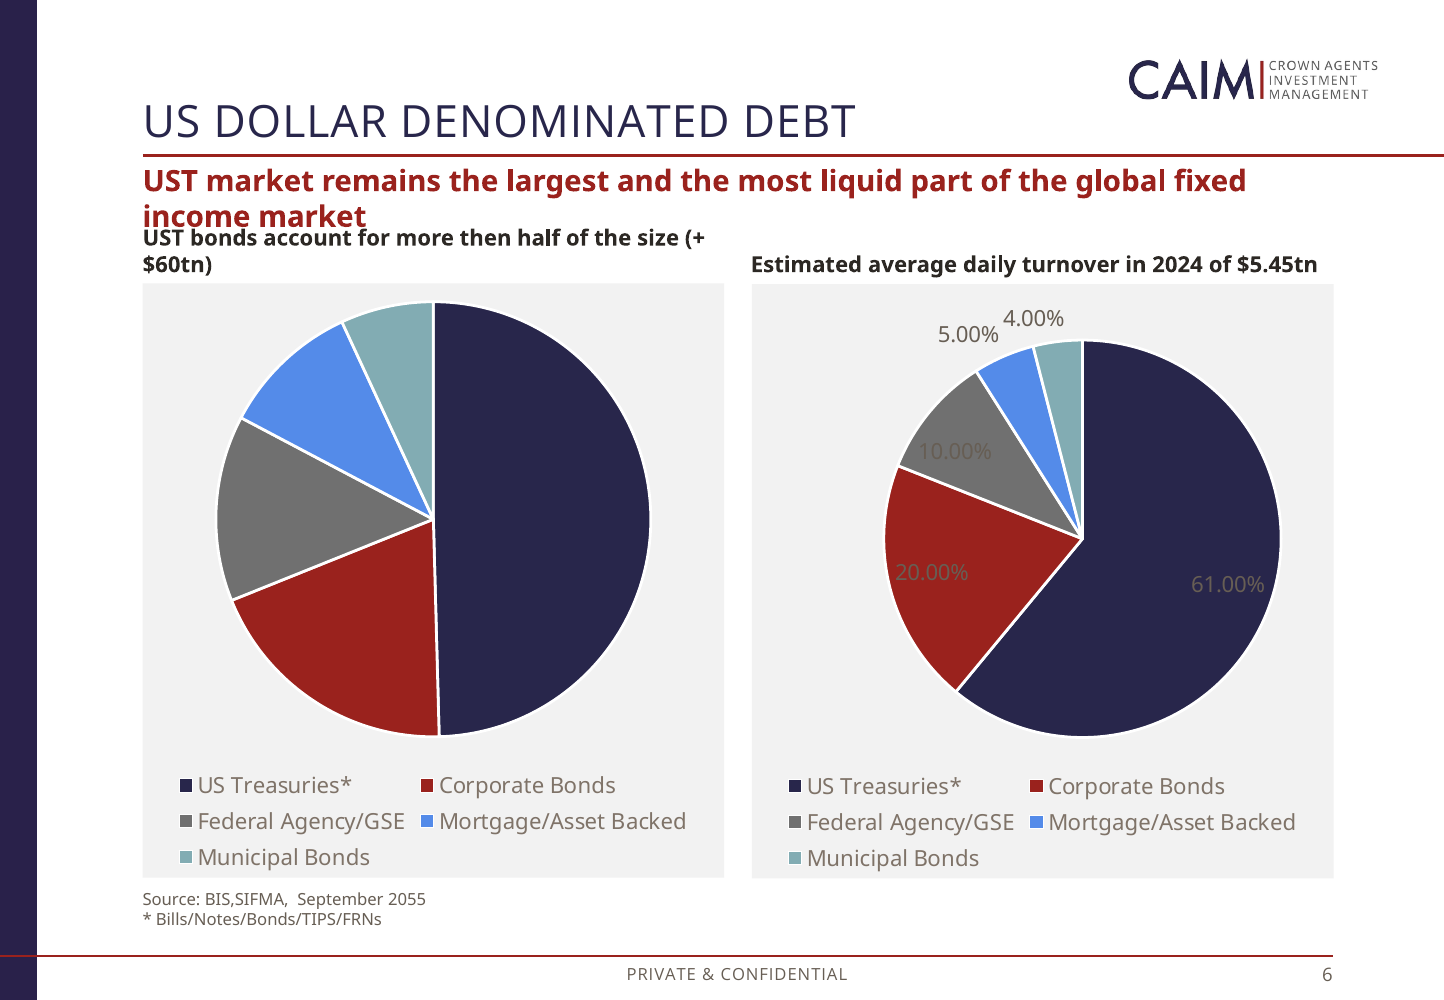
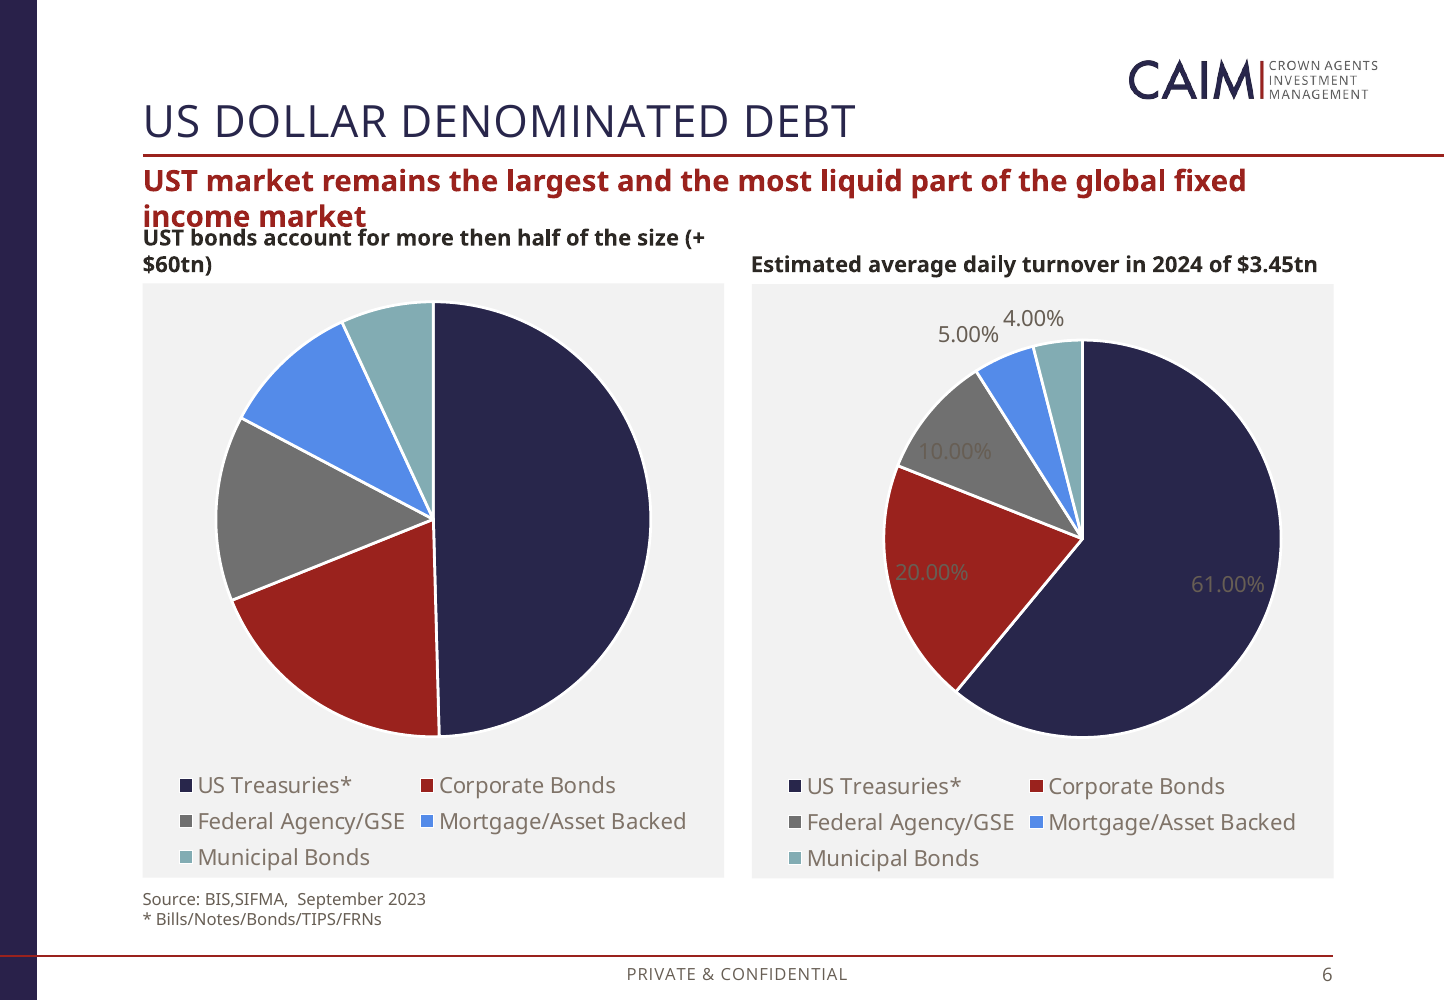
$5.45tn: $5.45tn -> $3.45tn (1277, 265)
2055: 2055 -> 2023 (407, 900)
